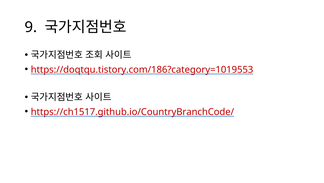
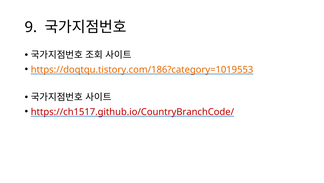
https://doqtqu.tistory.com/186?category=1019553 colour: red -> orange (142, 69)
